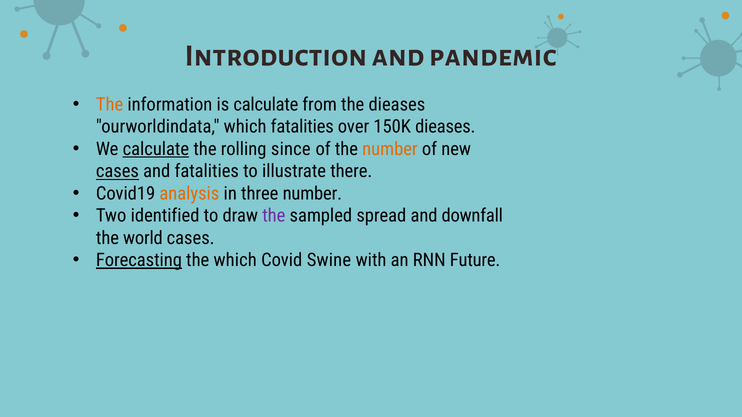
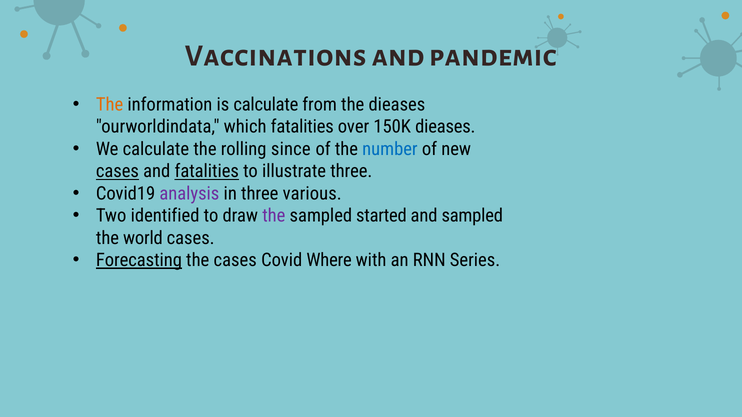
Introduction: Introduction -> Vaccinations (276, 55)
calculate underline: present -> none (156, 149)
number colour: orange -> blue (390, 149)
fatalities underline: none -> present (207, 172)
illustrate there: there -> three (351, 172)
analysis colour: orange -> purple (189, 194)
three number: number -> various (312, 194)
spread: spread -> started (381, 216)
and downfall: downfall -> sampled (472, 216)
the which: which -> cases (235, 261)
Swine: Swine -> Where (329, 261)
Future: Future -> Series (475, 261)
